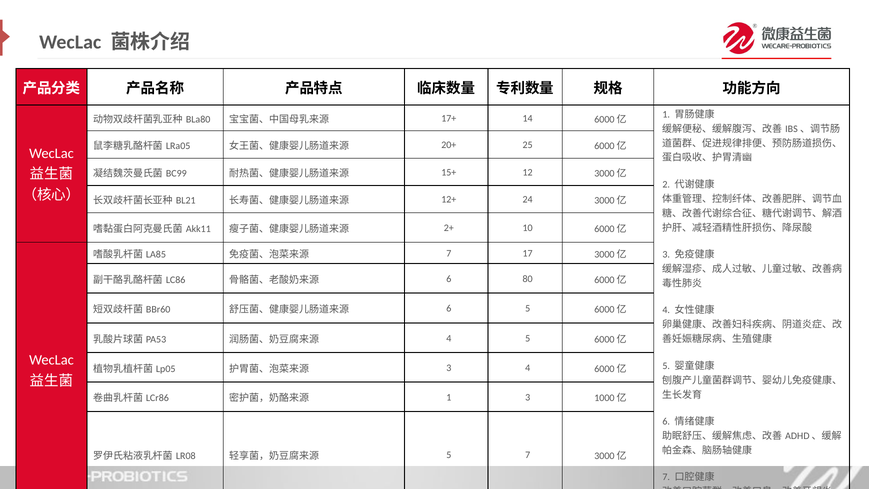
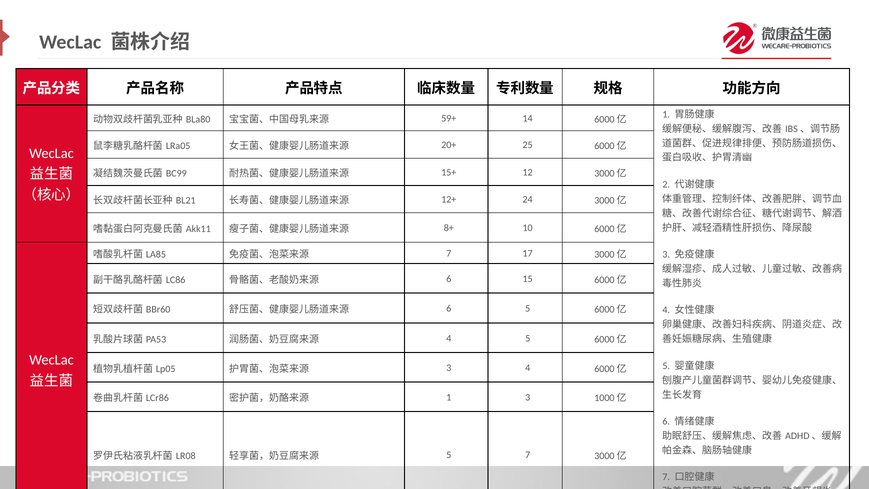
17+: 17+ -> 59+ (449, 118)
2+: 2+ -> 8+ (449, 228)
80: 80 -> 15 (528, 279)
